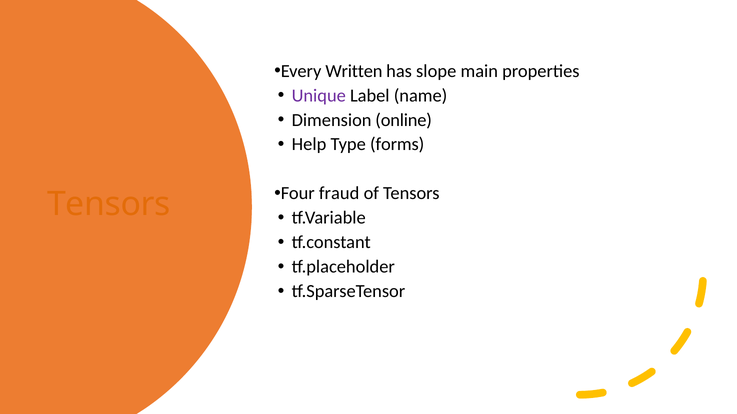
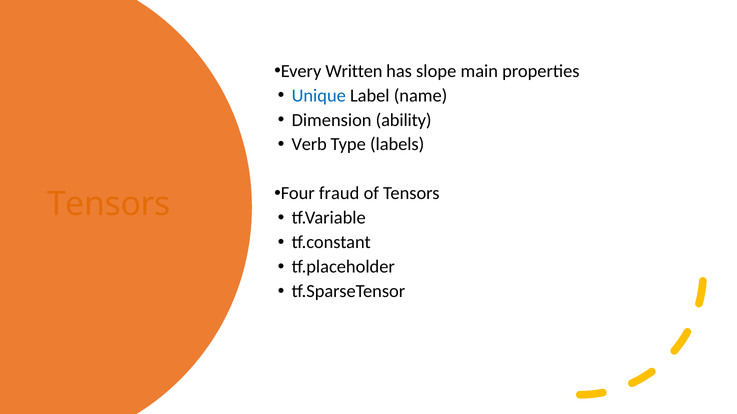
Unique colour: purple -> blue (319, 96)
online: online -> ability (404, 120)
Help: Help -> Verb (309, 145)
forms: forms -> labels (397, 145)
